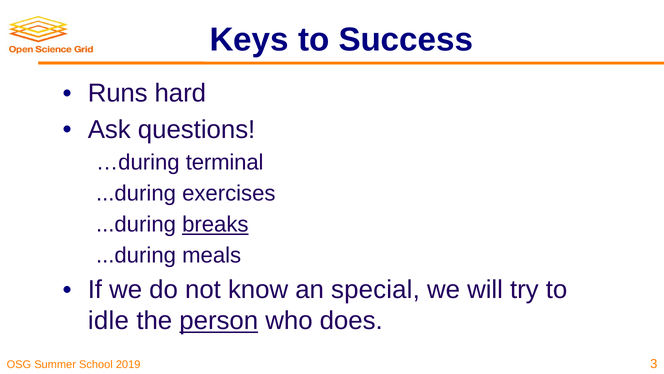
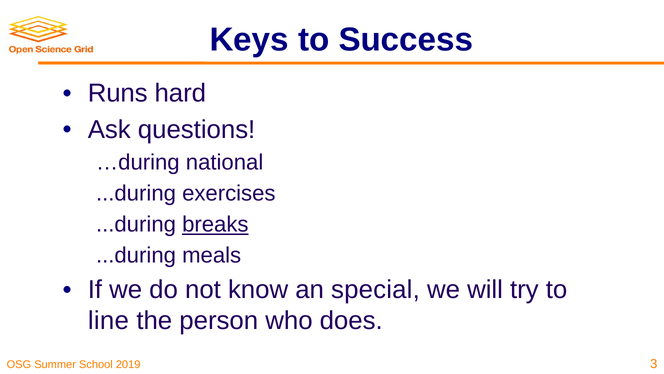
terminal: terminal -> national (225, 162)
idle: idle -> line (108, 321)
person underline: present -> none (219, 321)
